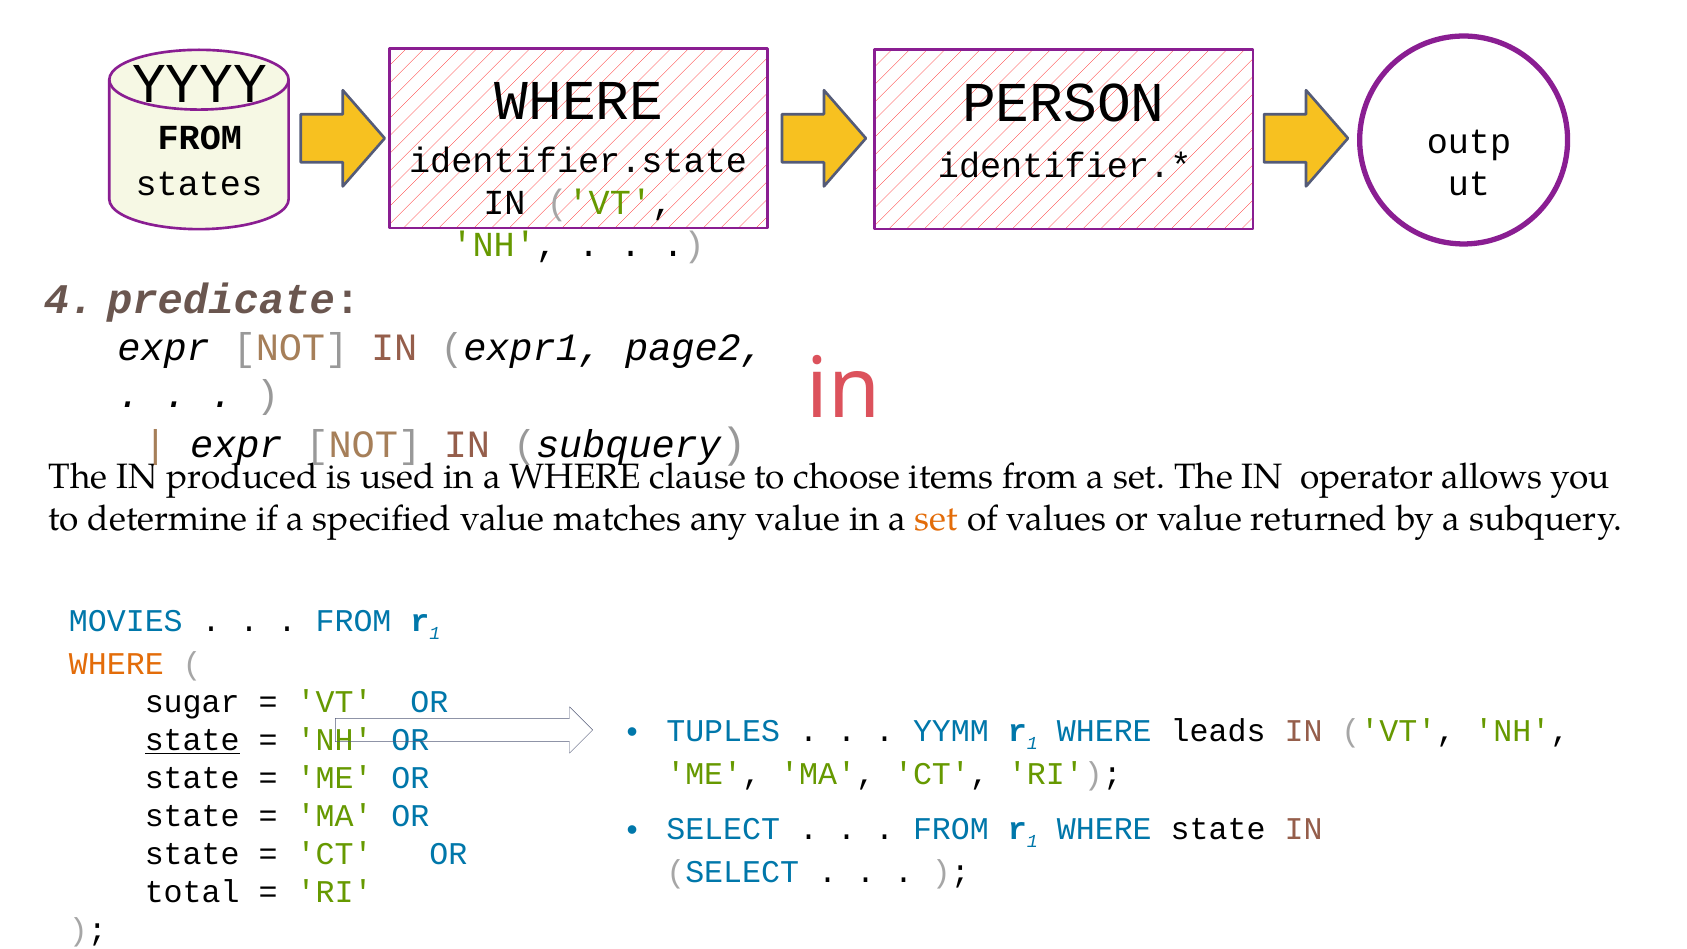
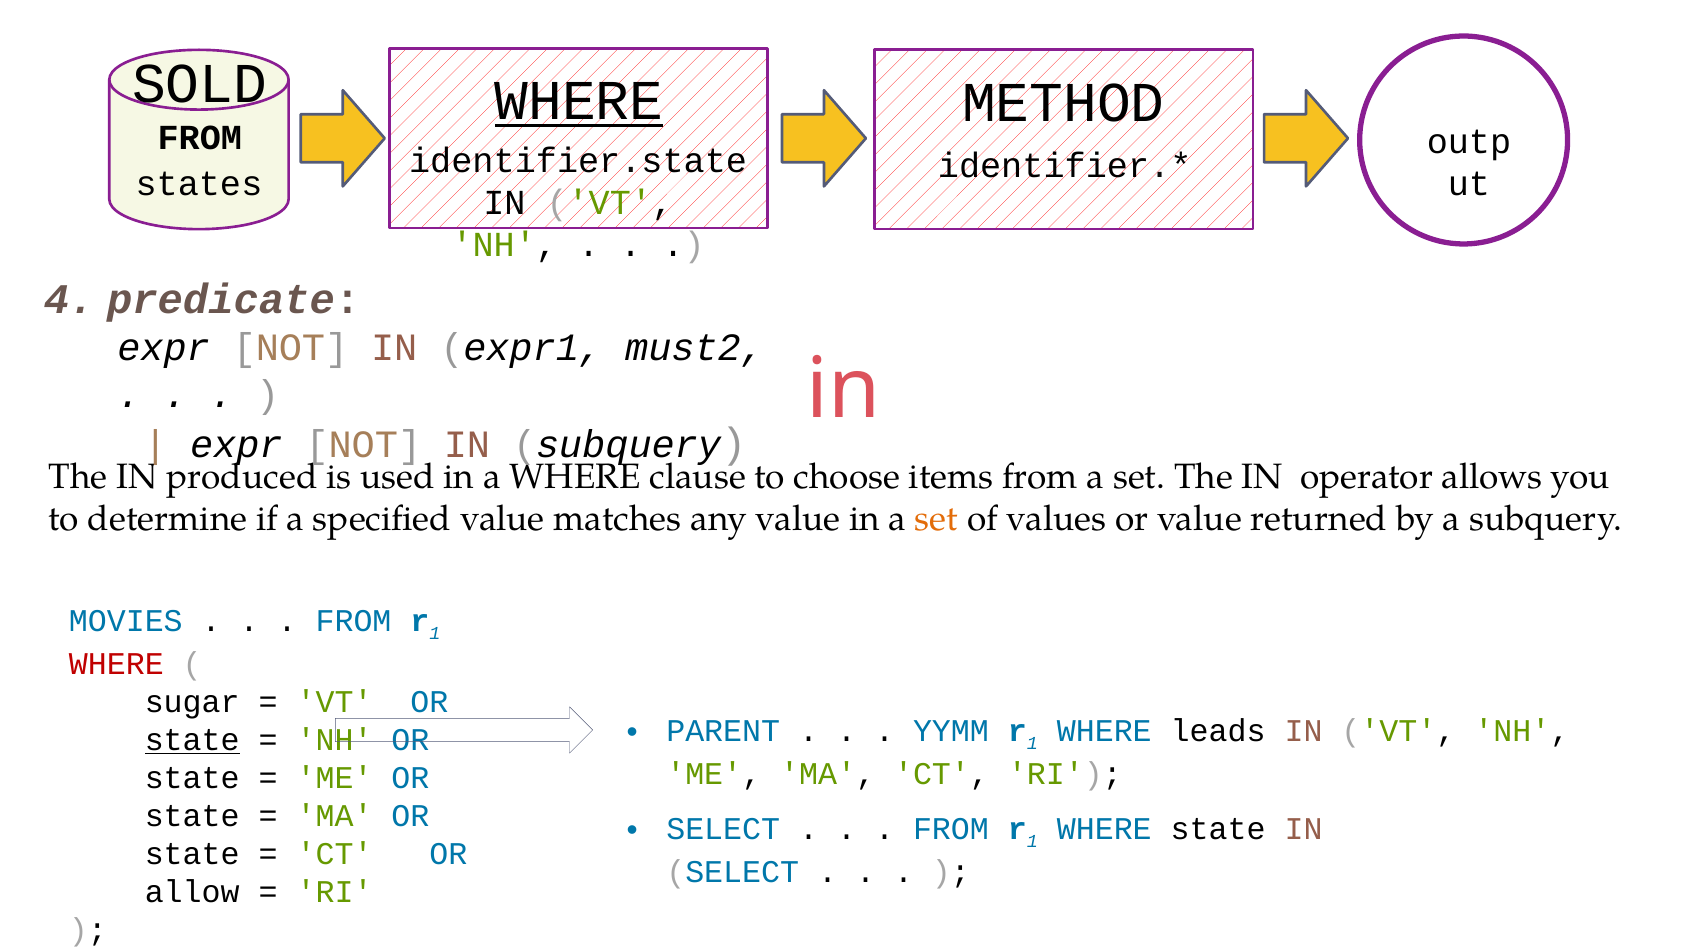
YYYY: YYYY -> SOLD (200, 84)
WHERE underline: none -> present (579, 101)
PERSON: PERSON -> METHOD (1063, 103)
page2: page2 -> must2 (695, 348)
WHERE colour: orange -> red (116, 664)
TUPLES: TUPLES -> PARENT (723, 731)
total: total -> allow (192, 892)
